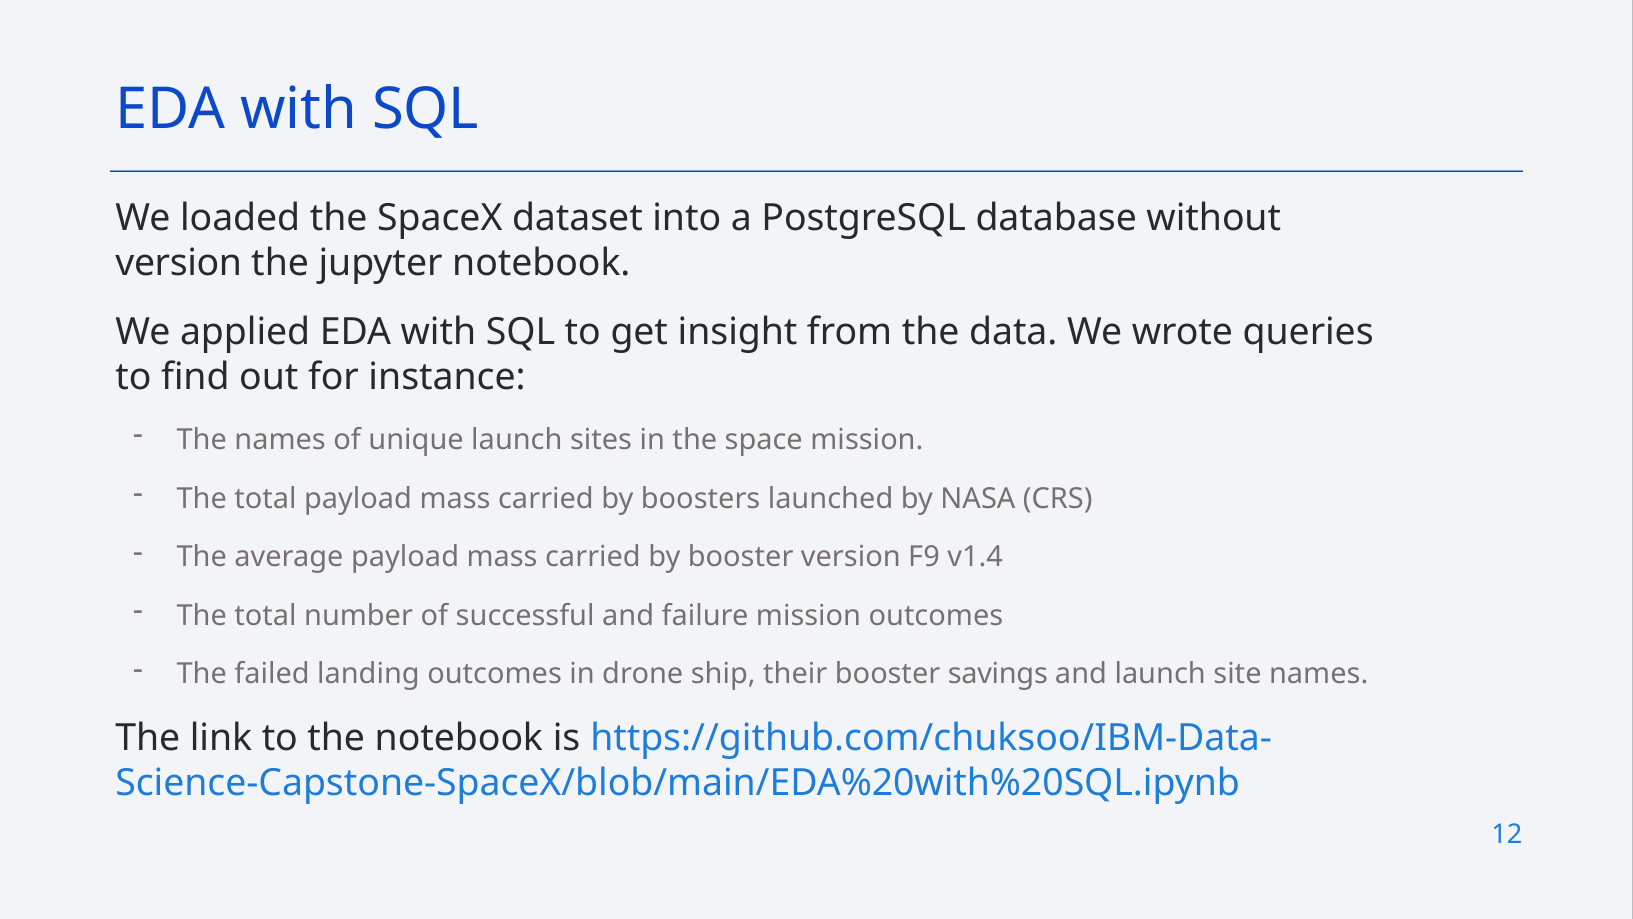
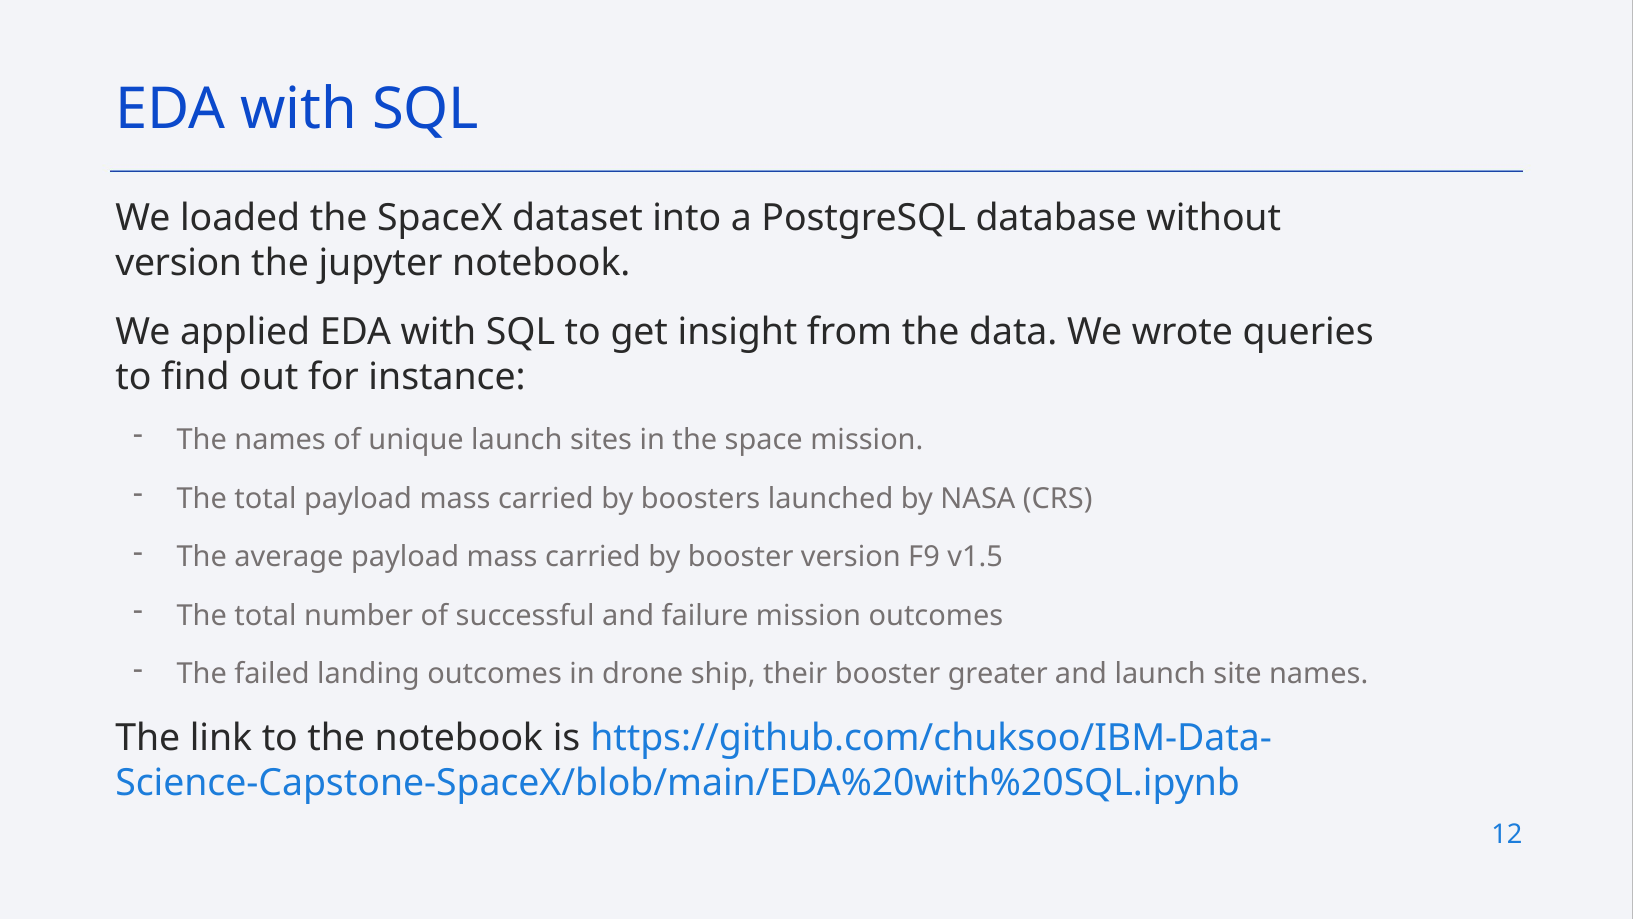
v1.4: v1.4 -> v1.5 (975, 557)
savings: savings -> greater (998, 674)
